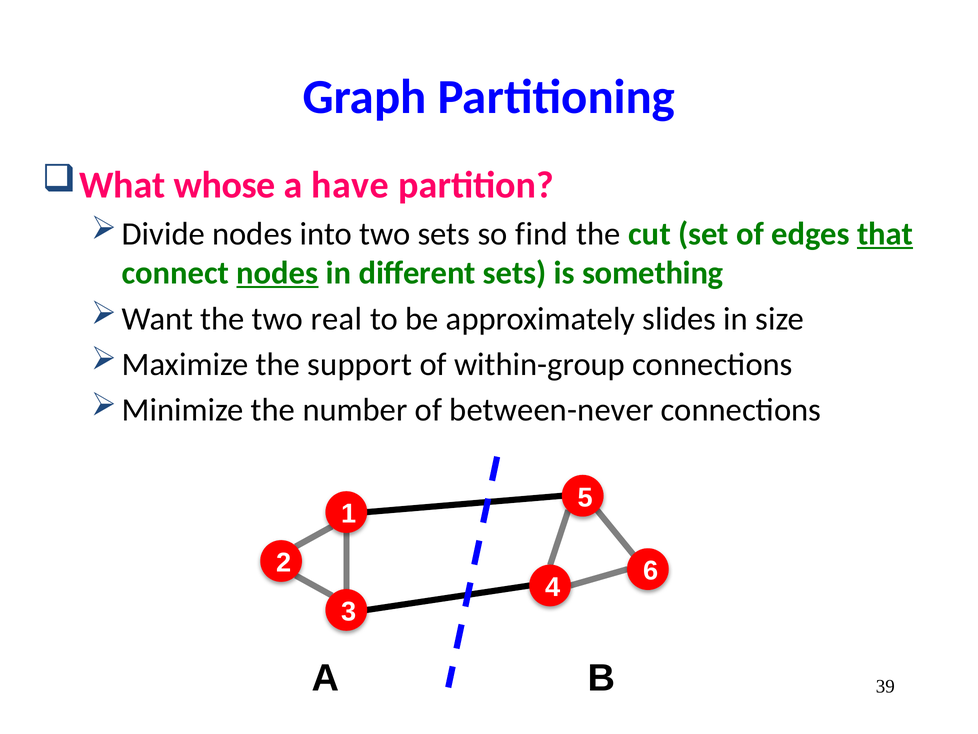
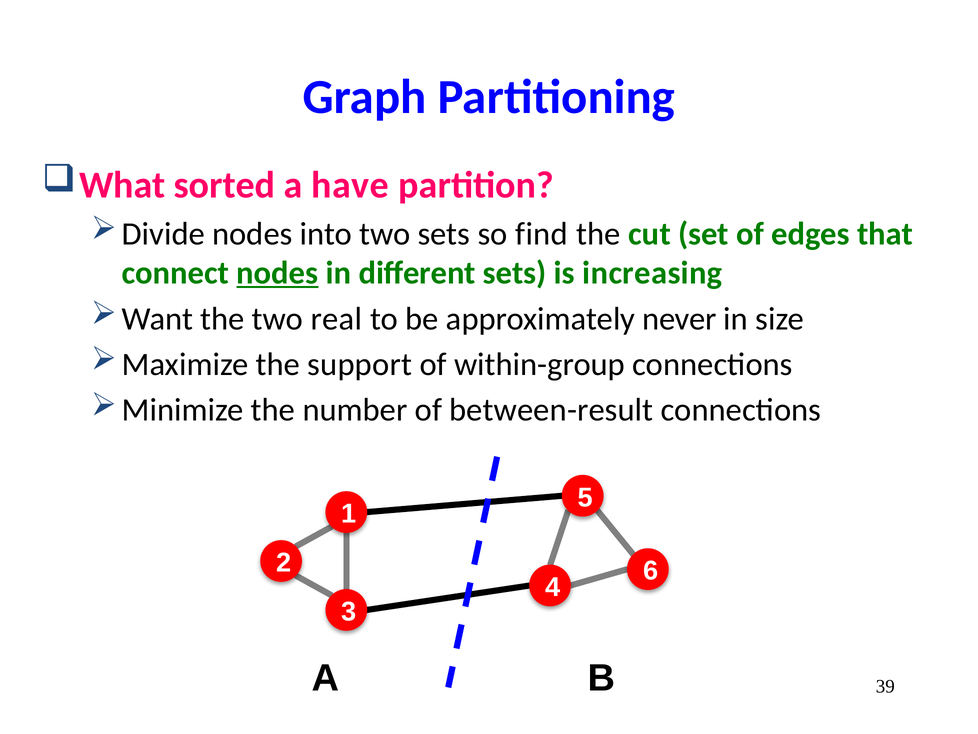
whose: whose -> sorted (225, 185)
that underline: present -> none (885, 234)
something: something -> increasing (652, 273)
slides: slides -> never (679, 319)
between-never: between-never -> between-result (551, 410)
